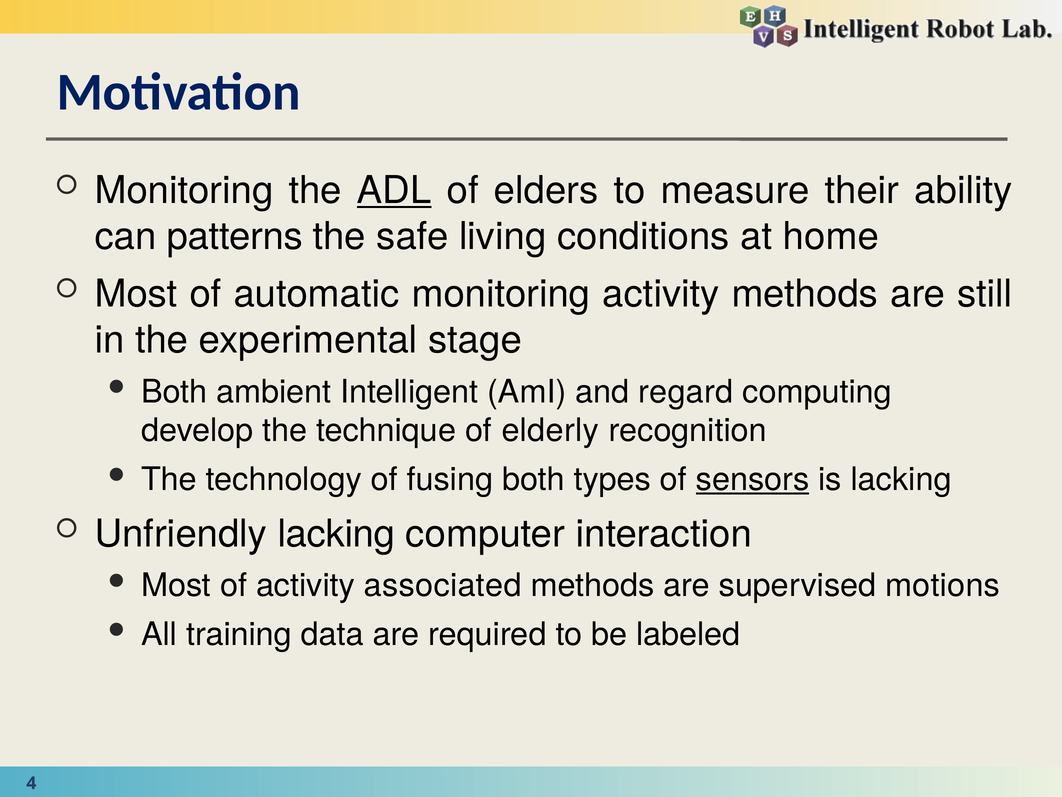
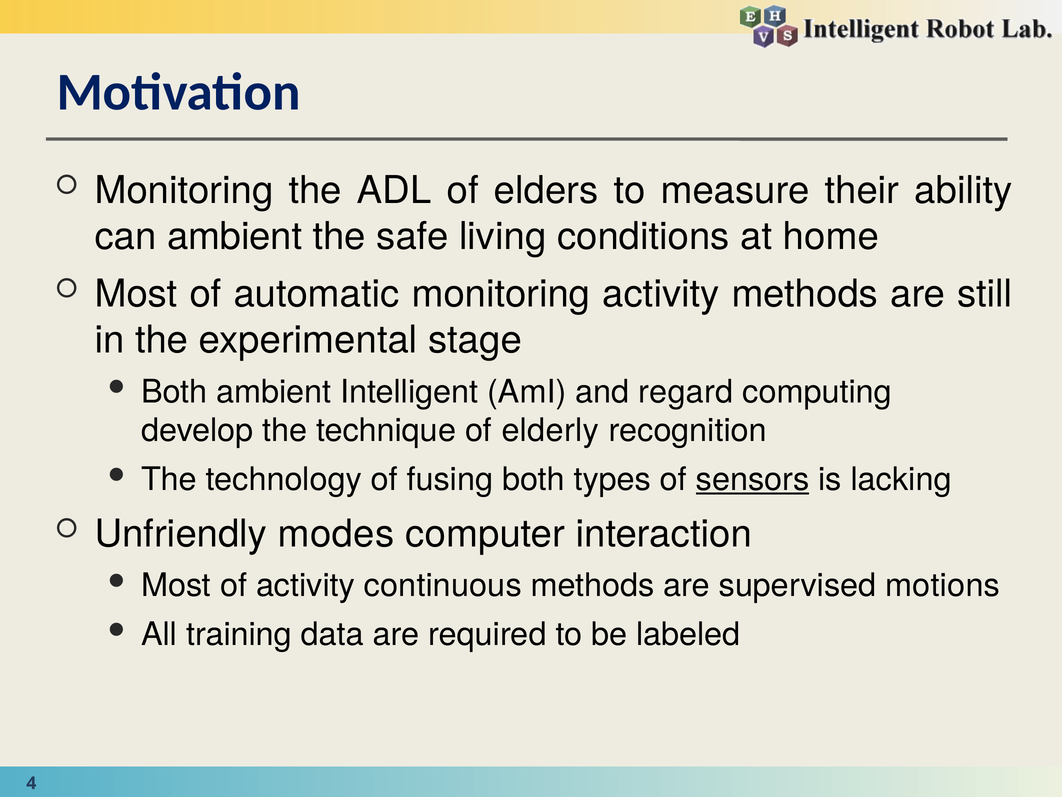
ADL underline: present -> none (394, 190)
can patterns: patterns -> ambient (235, 236)
Unfriendly lacking: lacking -> modes (336, 534)
associated: associated -> continuous (443, 585)
